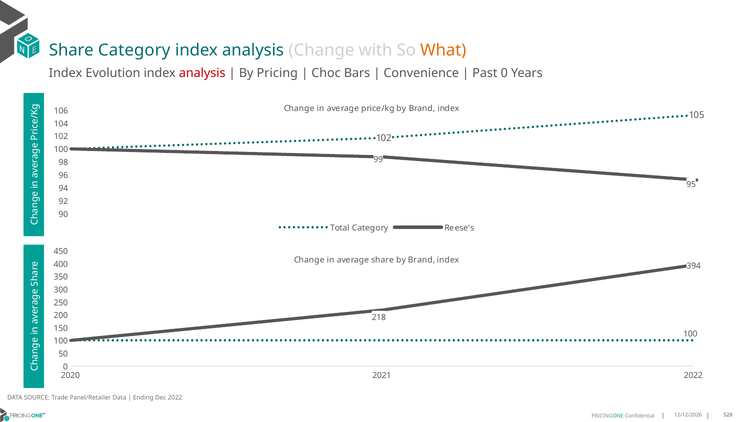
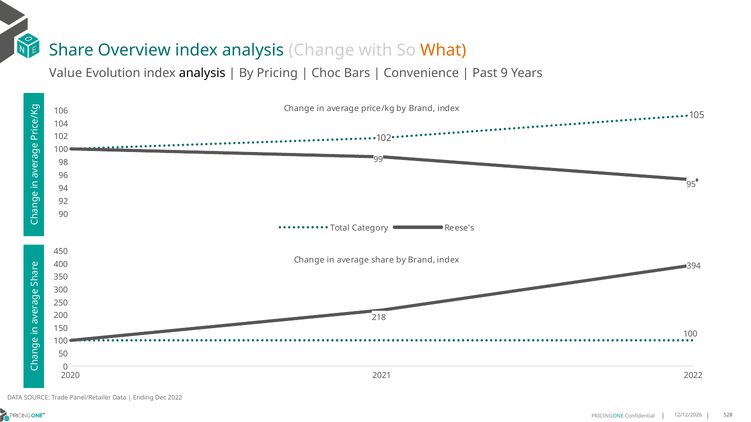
Share Category: Category -> Overview (134, 50)
Index: Index -> Value (66, 73)
analysis colour: red -> black (202, 73)
Past 0: 0 -> 9 (504, 73)
